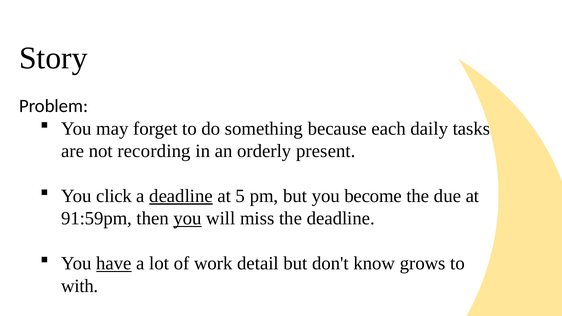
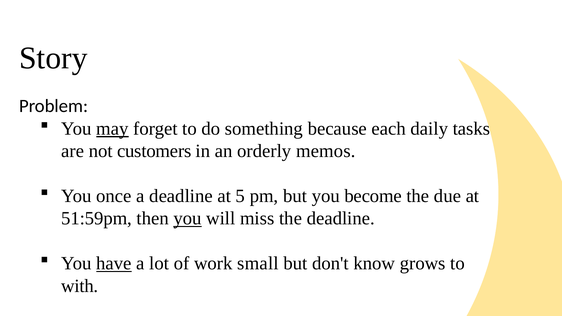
may underline: none -> present (112, 129)
recording: recording -> customers (154, 151)
present: present -> memos (326, 151)
click: click -> once (114, 196)
deadline underline: present -> none (181, 196)
91:59pm: 91:59pm -> 51:59pm (97, 219)
detail: detail -> small (258, 264)
